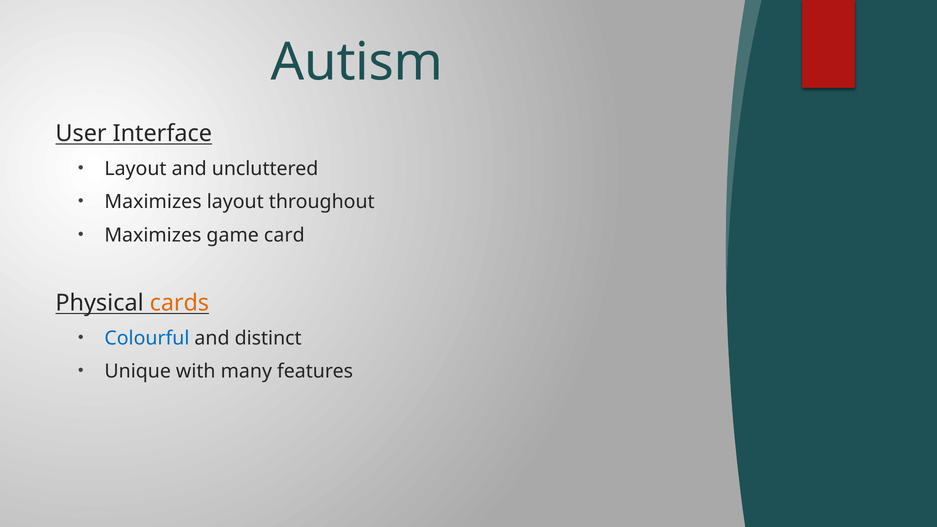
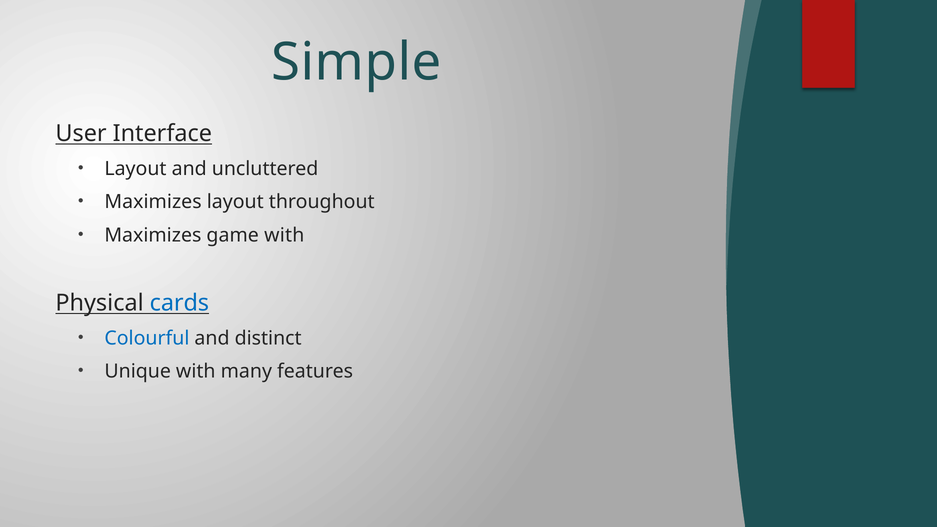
Autism: Autism -> Simple (357, 62)
game card: card -> with (284, 235)
cards colour: orange -> blue (179, 303)
